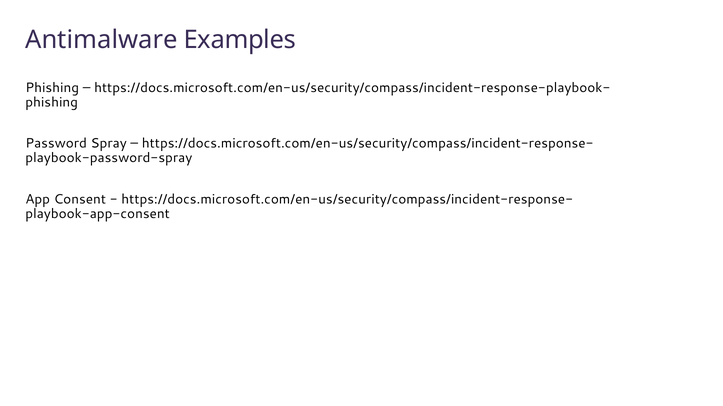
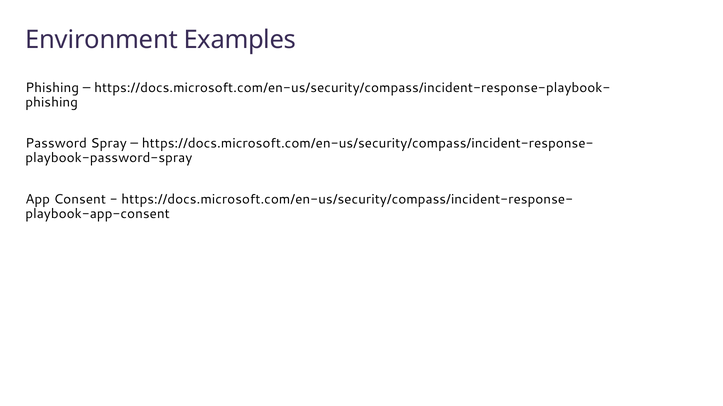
Antimalware: Antimalware -> Environment (102, 40)
